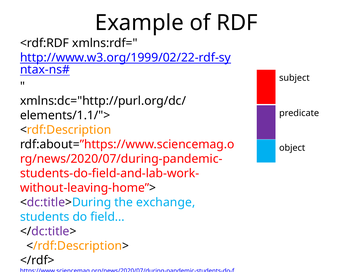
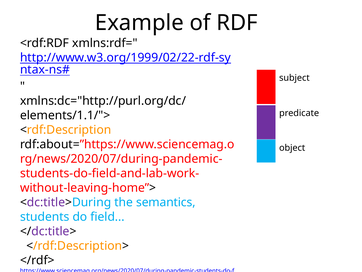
exchange: exchange -> semantics (166, 202)
